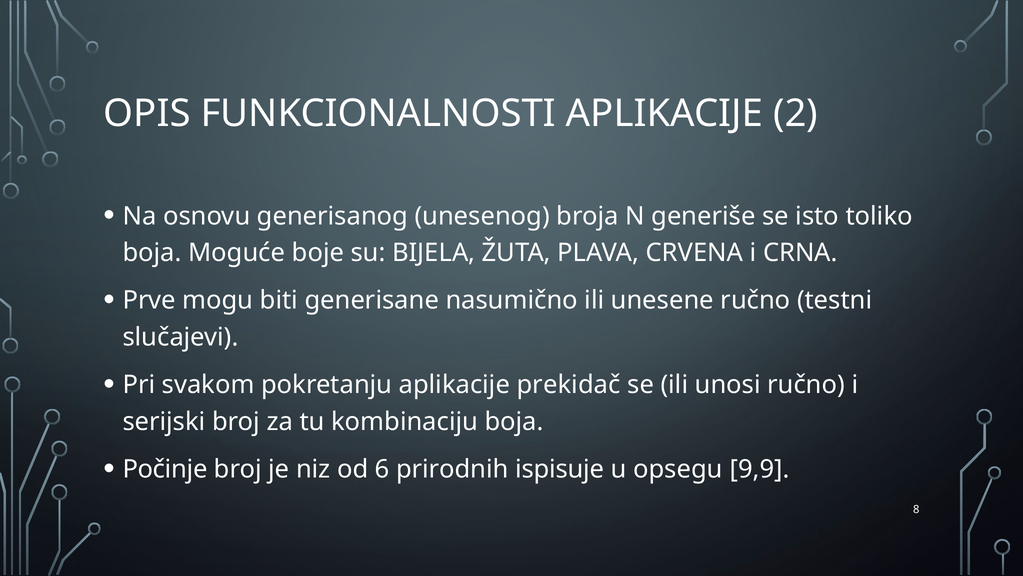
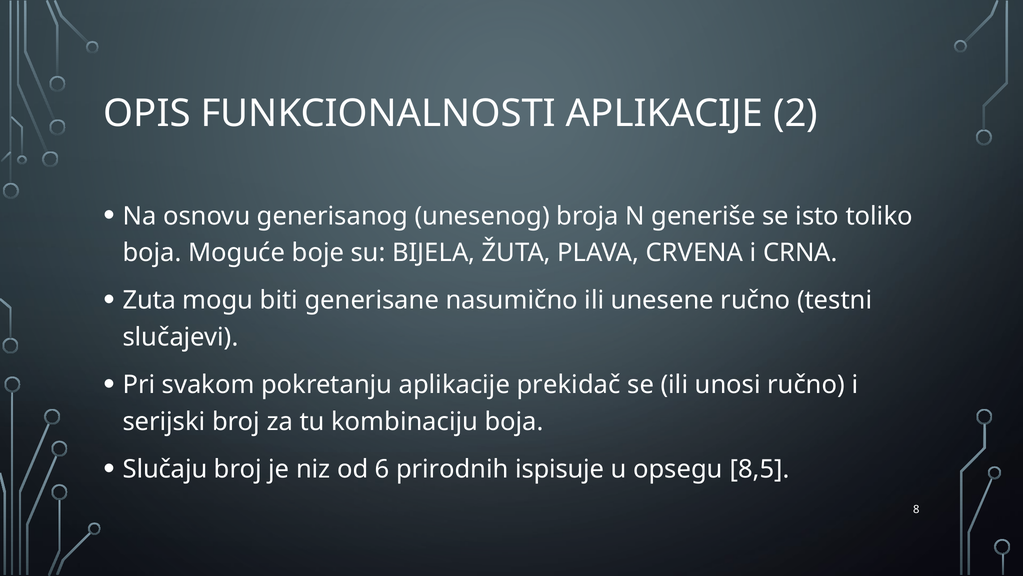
Prve: Prve -> Zuta (149, 300)
Počinje: Počinje -> Slučaju (165, 469)
9,9: 9,9 -> 8,5 (760, 469)
